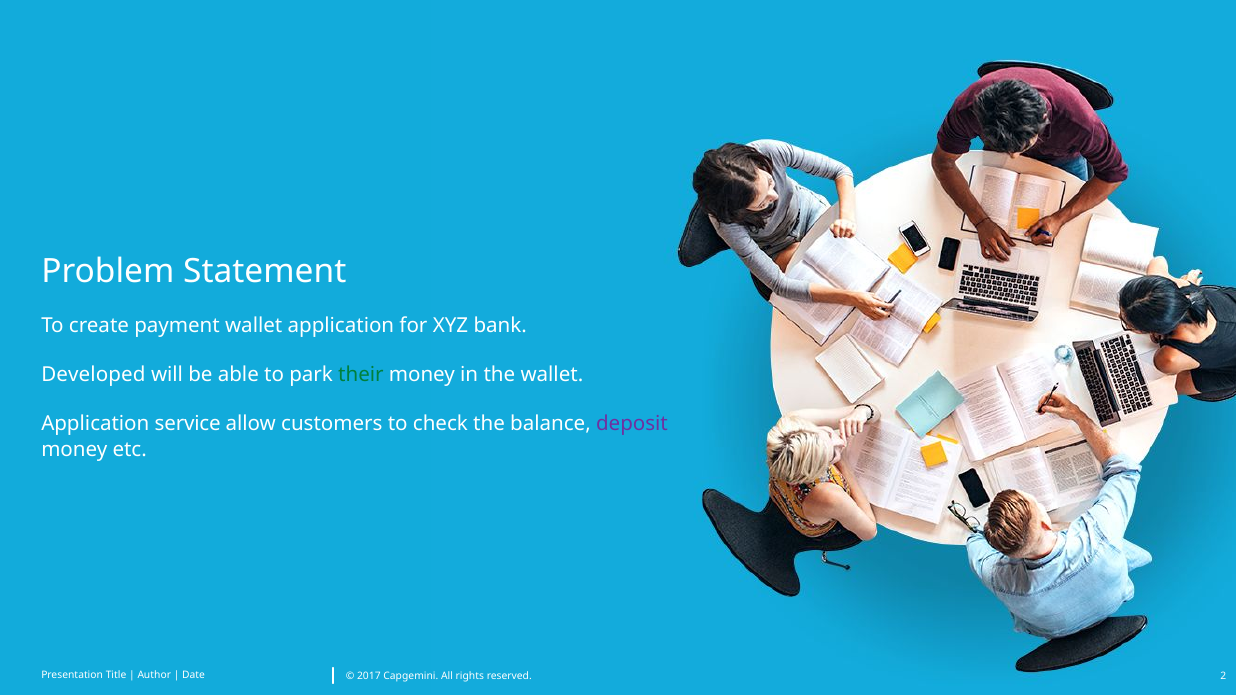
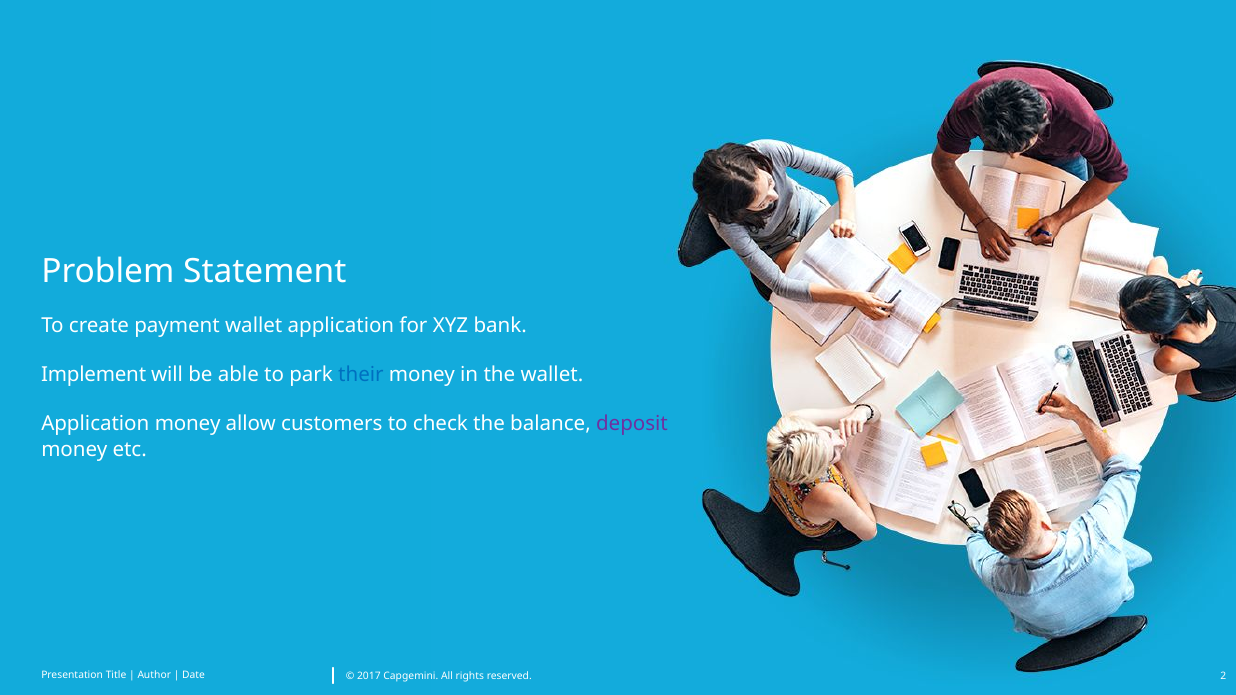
Developed: Developed -> Implement (94, 375)
their colour: green -> blue (361, 375)
Application service: service -> money (188, 424)
